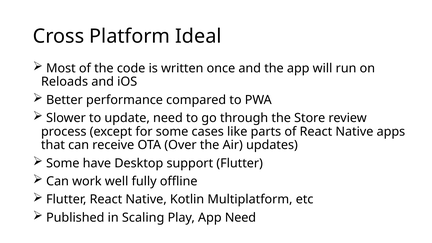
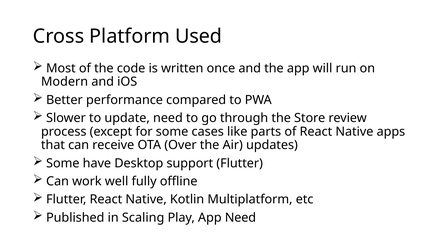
Ideal: Ideal -> Used (199, 36)
Reloads: Reloads -> Modern (65, 82)
